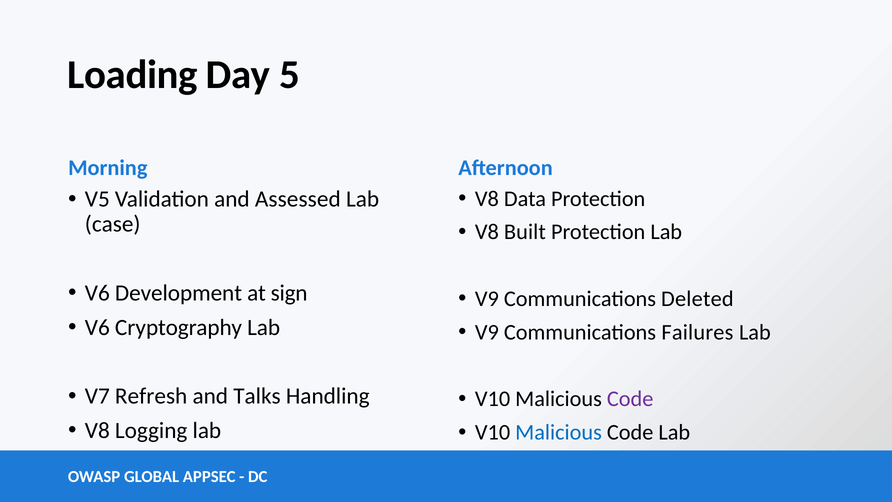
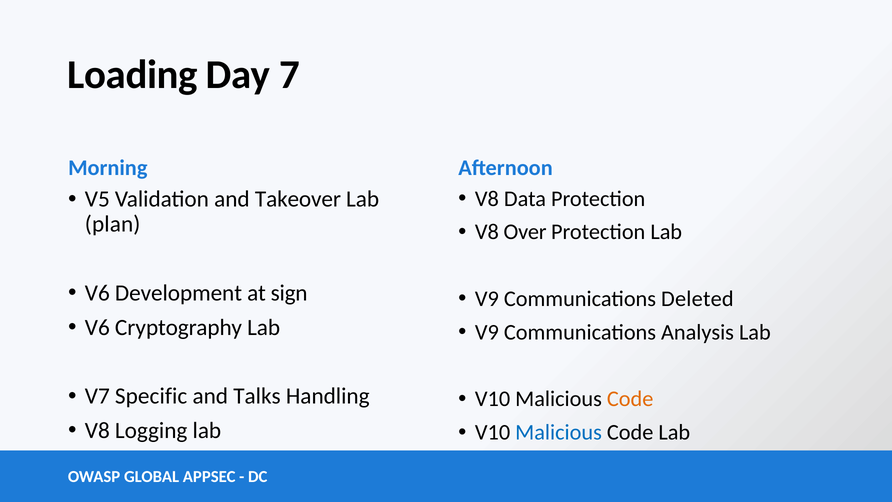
5: 5 -> 7 (290, 75)
Assessed: Assessed -> Takeover (298, 199)
case: case -> plan (113, 224)
Built: Built -> Over (525, 232)
Failures: Failures -> Analysis (698, 332)
Refresh: Refresh -> Specific (151, 396)
Code colour: purple -> orange (630, 399)
